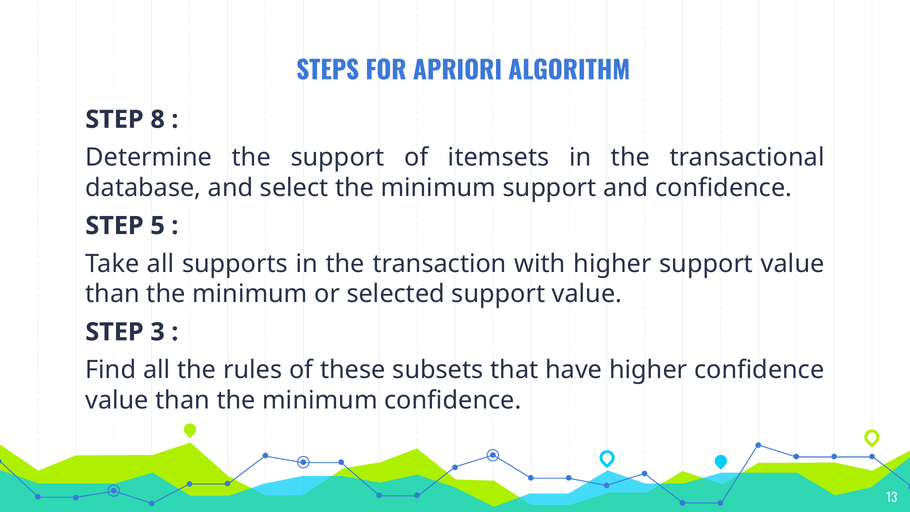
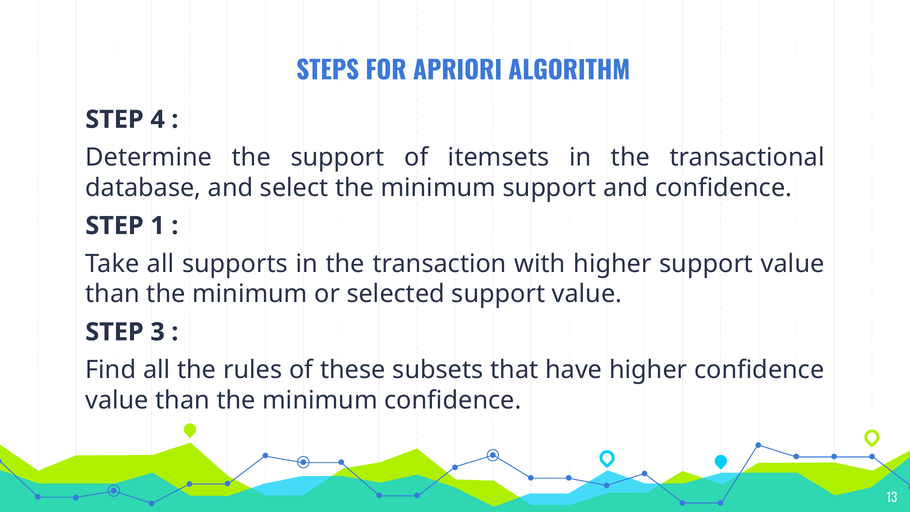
8: 8 -> 4 (158, 119)
5: 5 -> 1 (158, 226)
